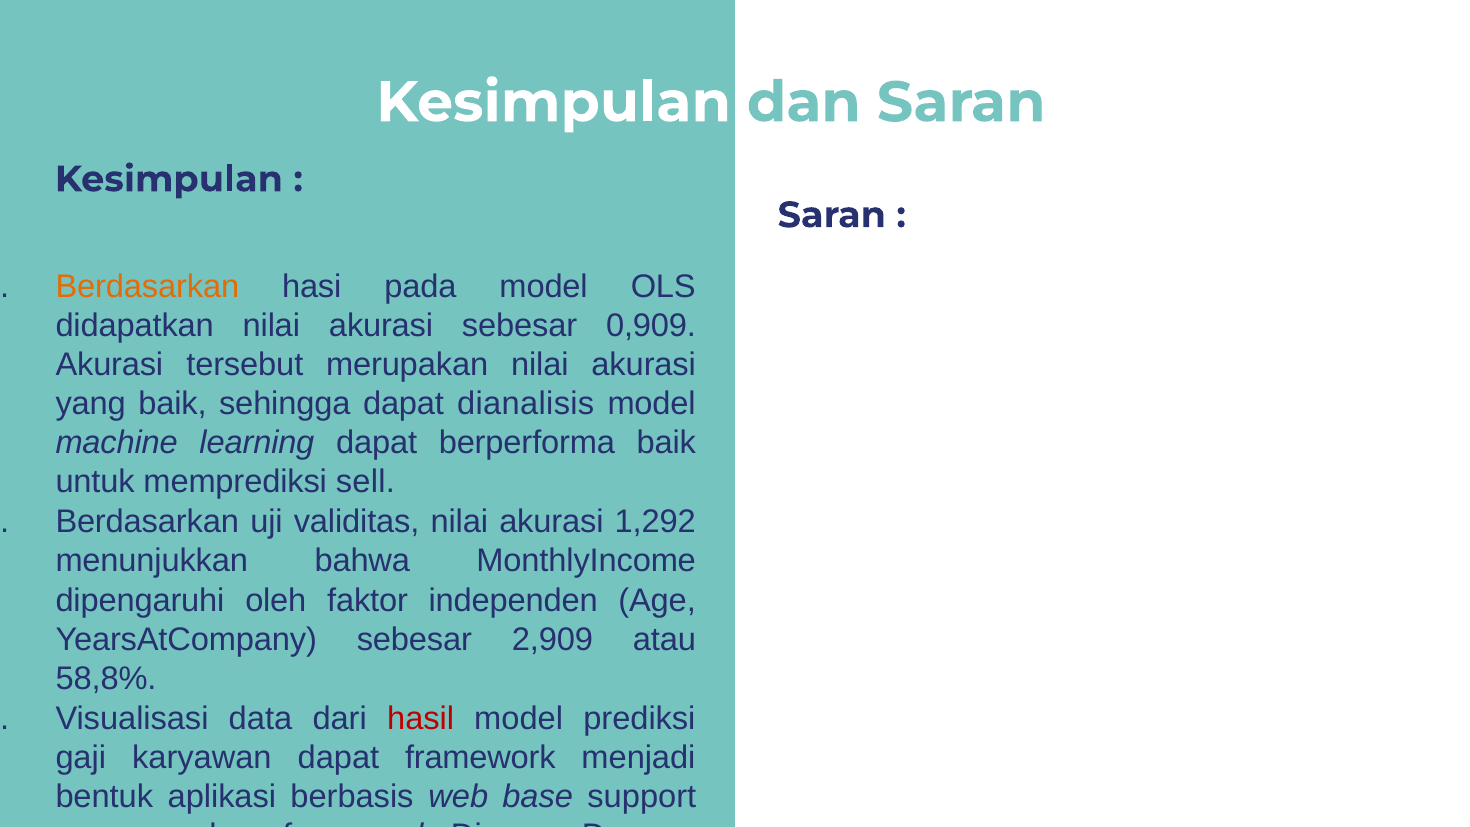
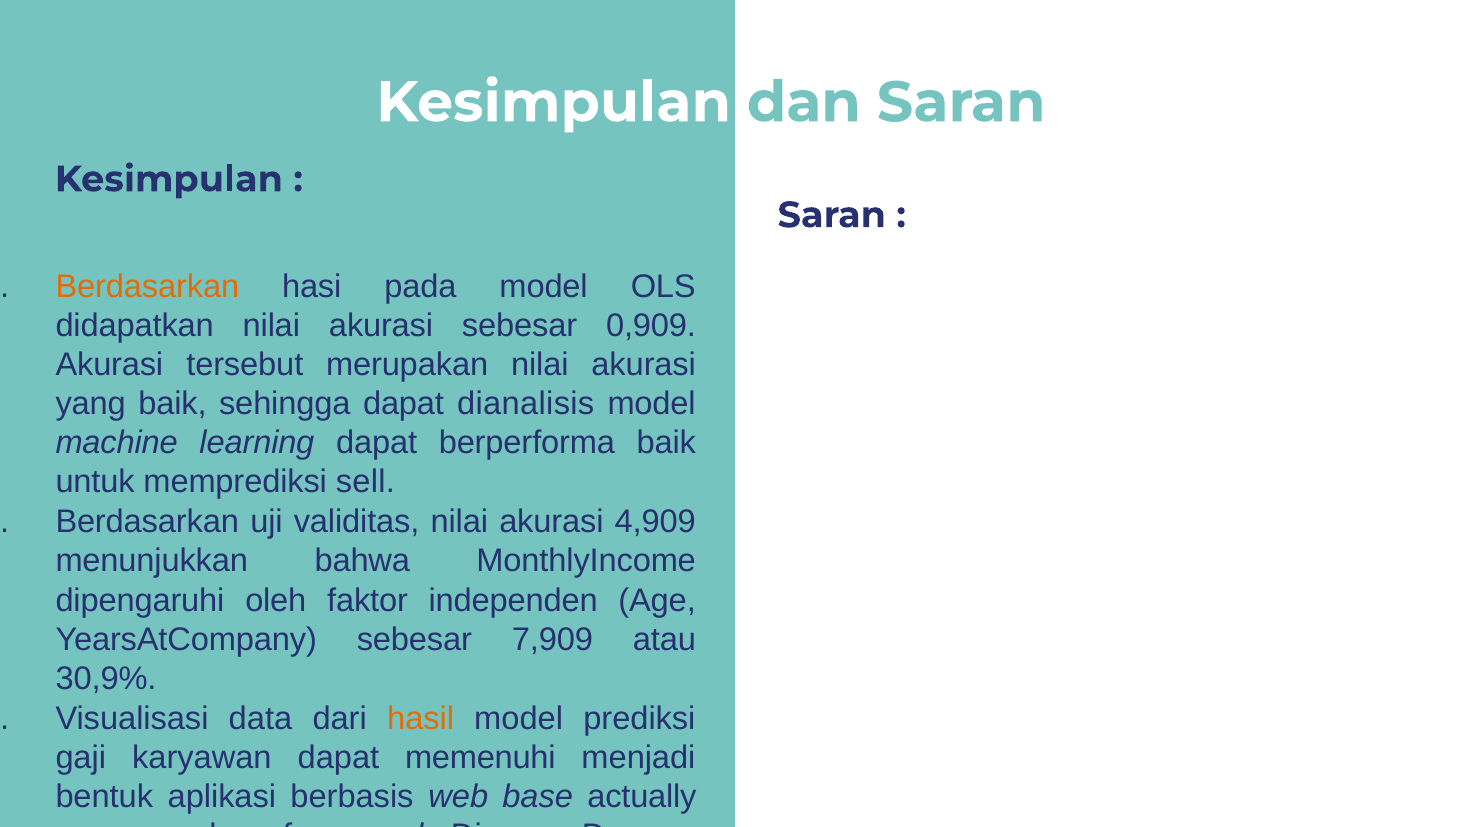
1,292: 1,292 -> 4,909 (655, 522)
2,909: 2,909 -> 7,909 (552, 640)
58,8%: 58,8% -> 30,9% (106, 679)
hasil colour: red -> orange (421, 719)
dapat framework: framework -> memenuhi (480, 758)
support: support -> actually (642, 797)
